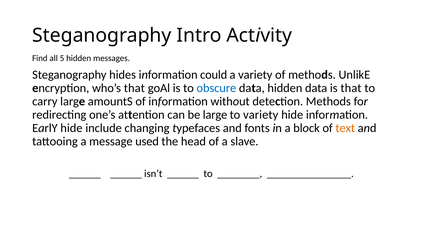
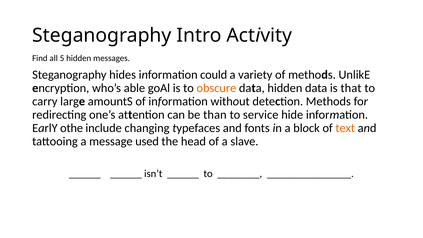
who’s that: that -> able (134, 88)
obscure colour: blue -> orange (216, 88)
be large: large -> than (215, 115)
to variety: variety -> service (261, 115)
EarlY hide: hide -> othe (72, 128)
